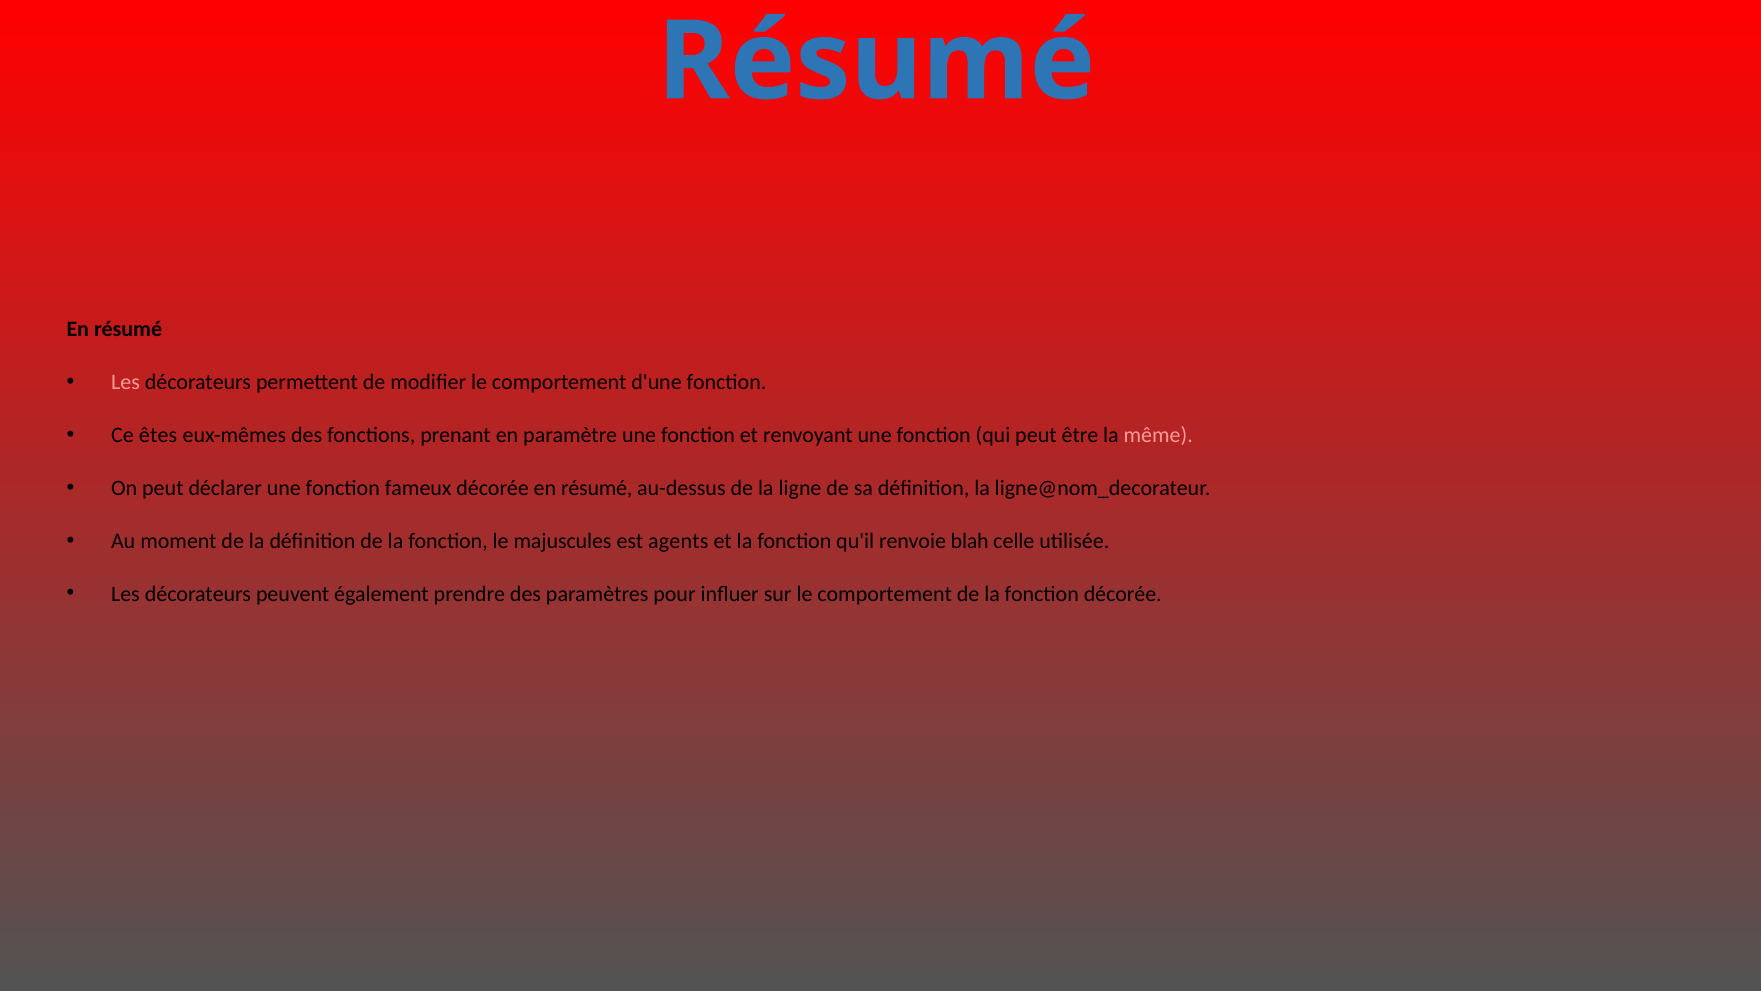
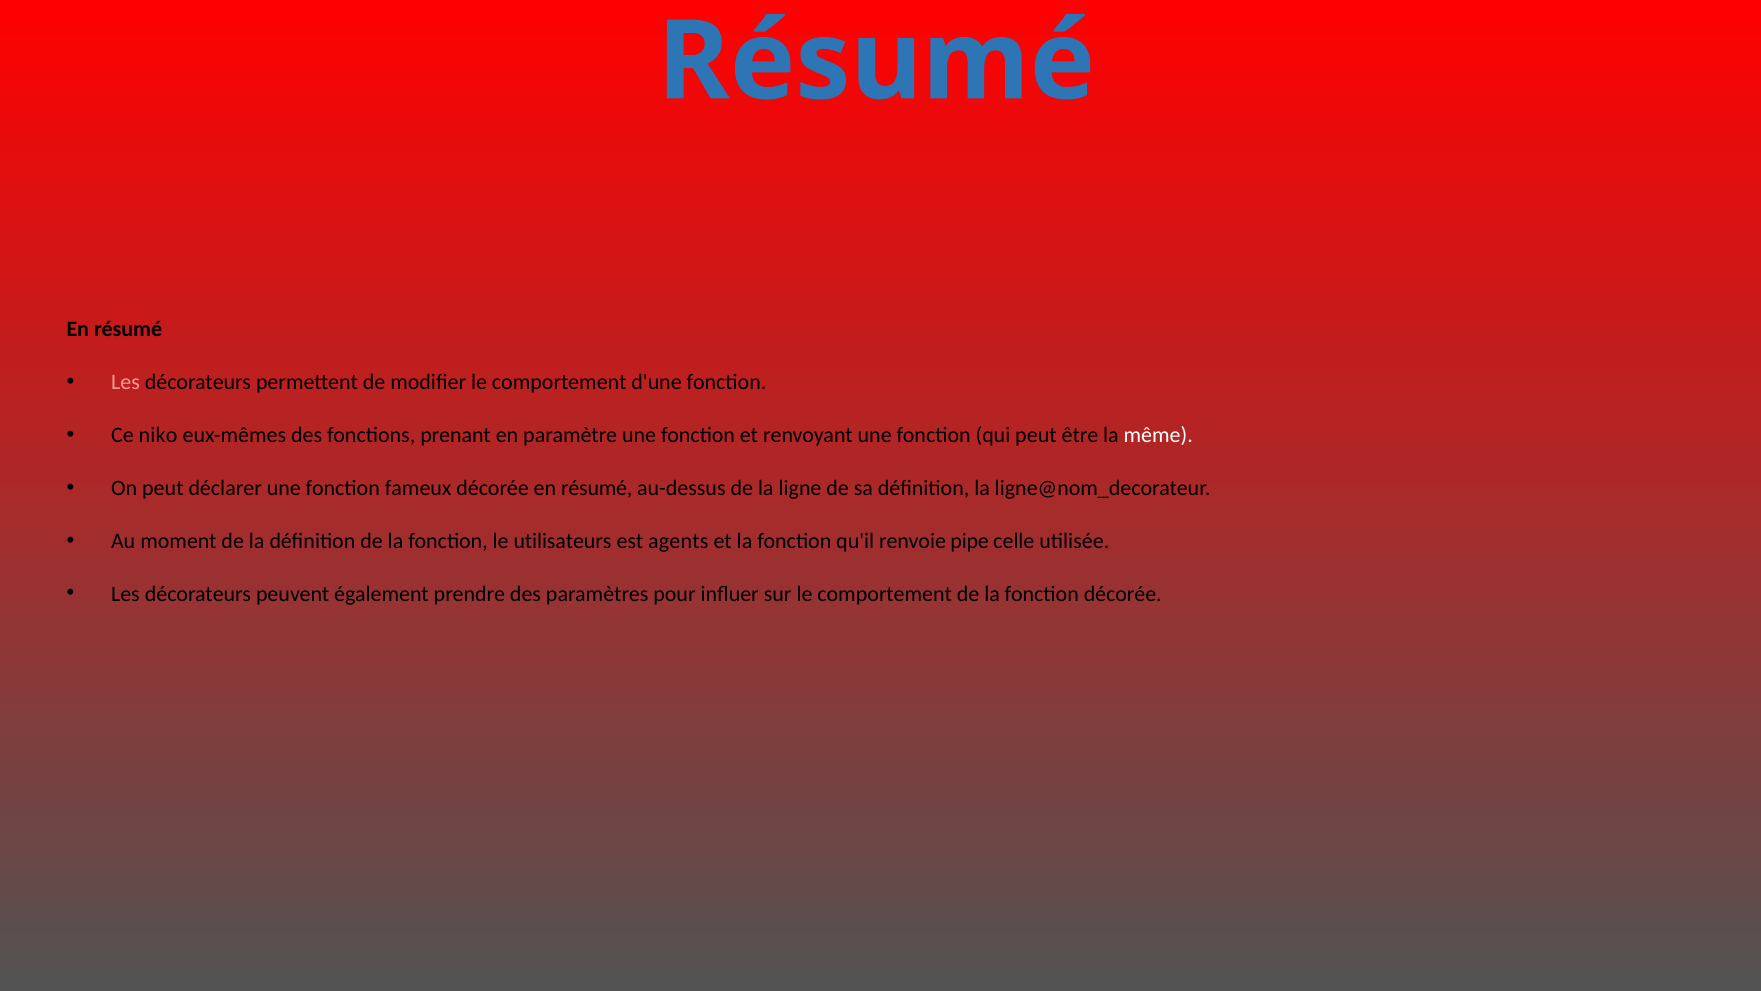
êtes: êtes -> niko (158, 435)
même colour: pink -> white (1158, 435)
majuscules: majuscules -> utilisateurs (563, 541)
blah: blah -> pipe (970, 541)
